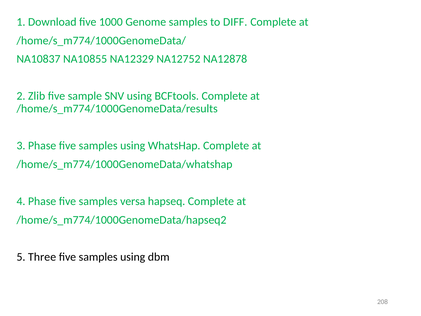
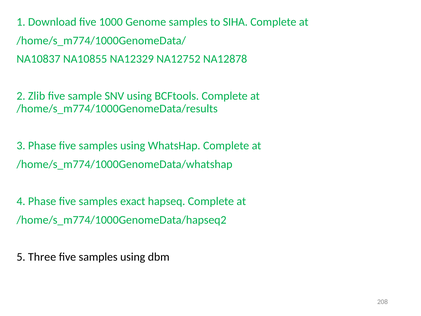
DIFF: DIFF -> SIHA (235, 22)
versa: versa -> exact (133, 201)
